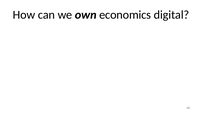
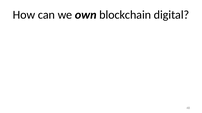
economics: economics -> blockchain (125, 15)
